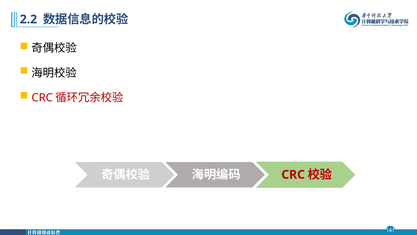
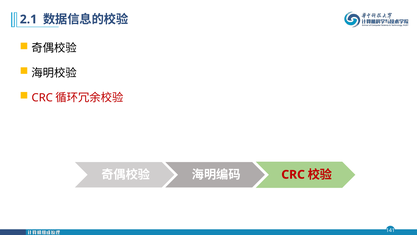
2.2: 2.2 -> 2.1 (28, 19)
